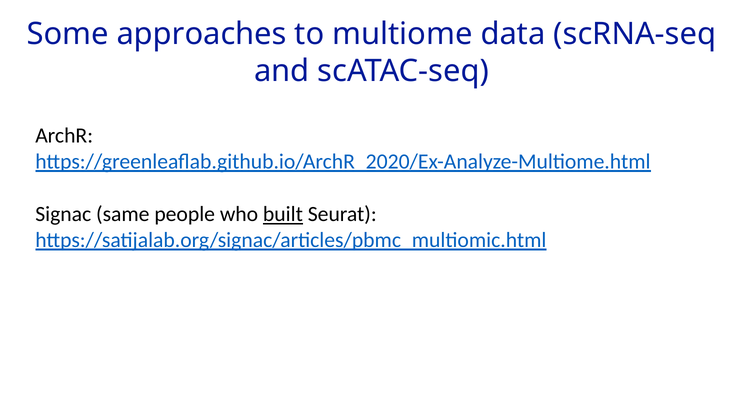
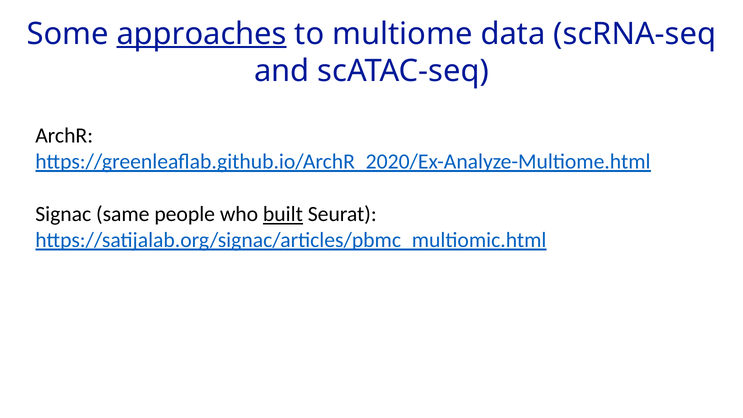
approaches underline: none -> present (202, 34)
